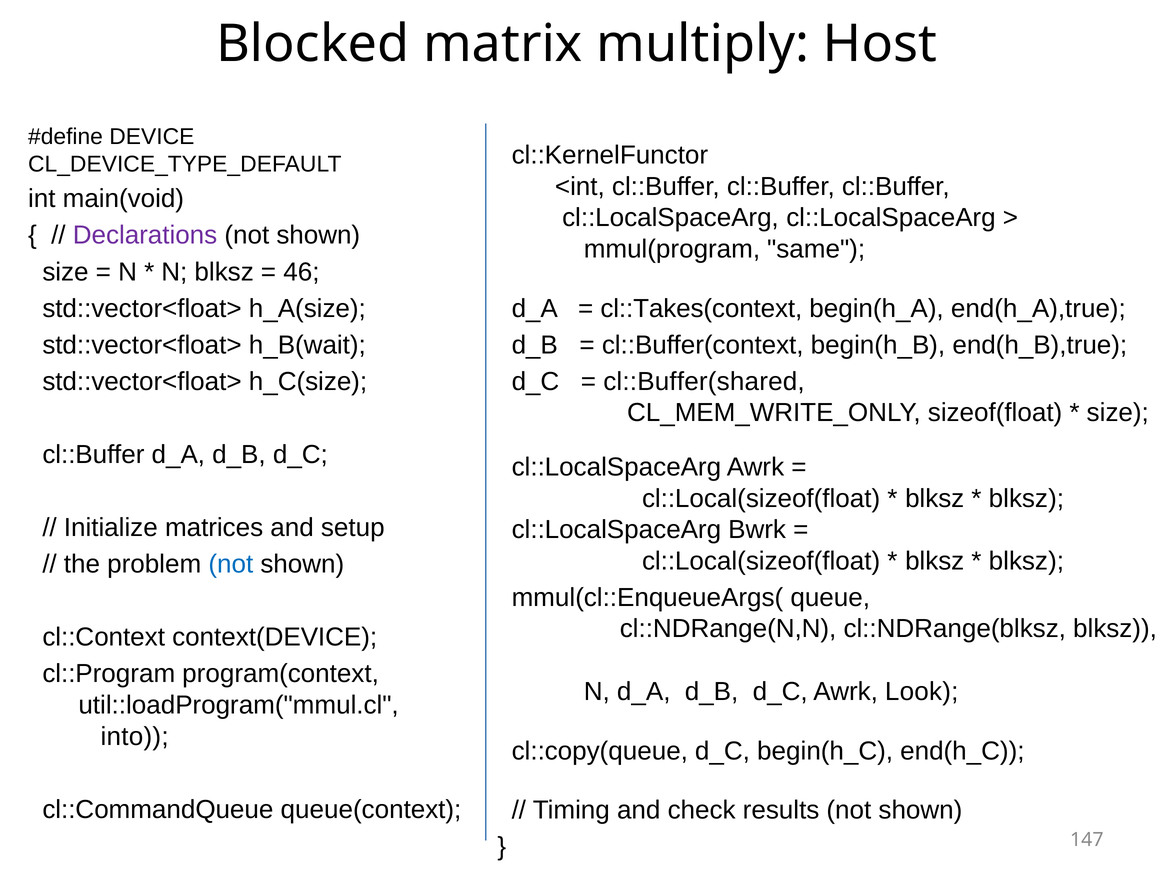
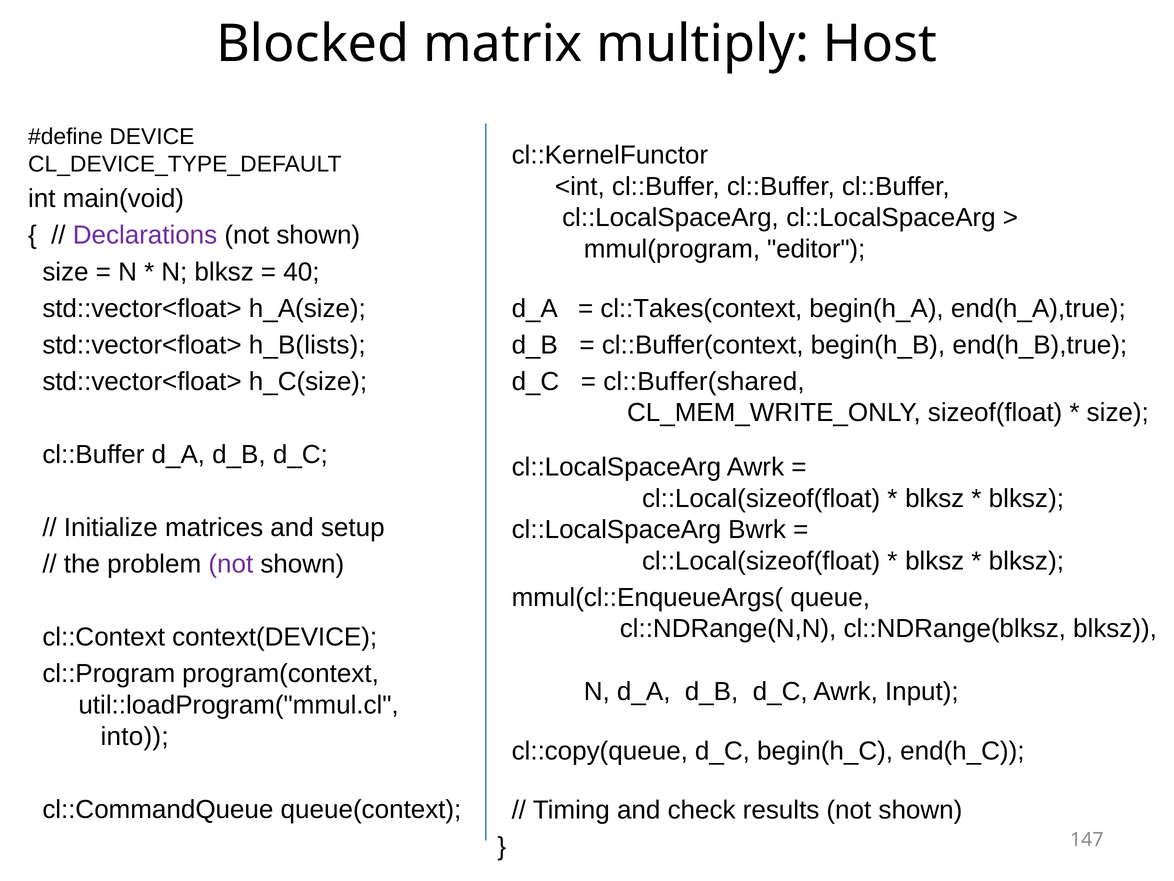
same: same -> editor (816, 249)
46: 46 -> 40 (301, 272)
h_B(wait: h_B(wait -> h_B(lists (307, 345)
not colour: blue -> purple (231, 564)
Look: Look -> Input (922, 691)
